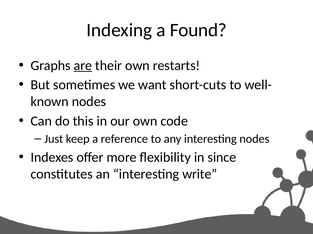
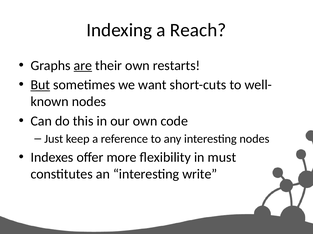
Found: Found -> Reach (198, 30)
But underline: none -> present (40, 85)
since: since -> must (222, 158)
